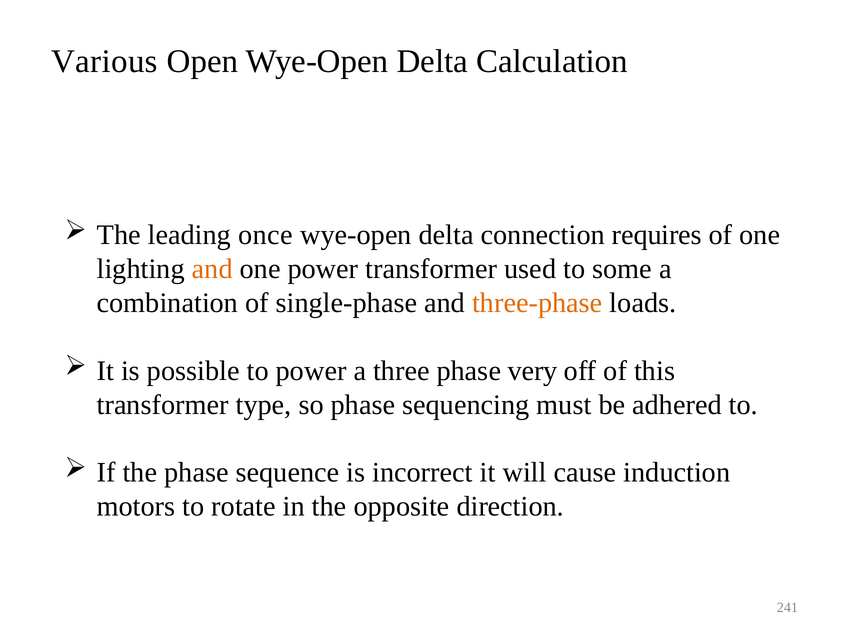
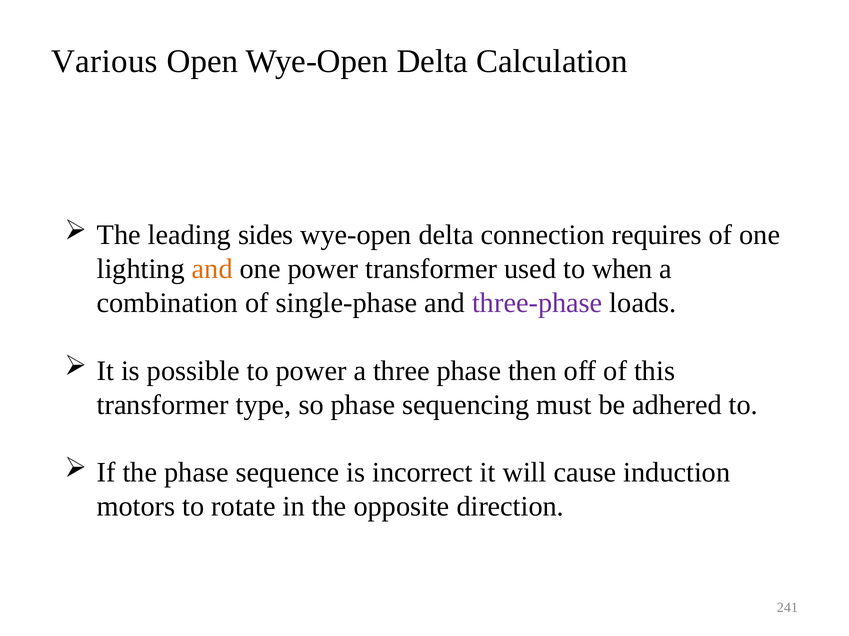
once: once -> sides (266, 235)
some: some -> when (622, 269)
three-phase colour: orange -> purple (537, 303)
very: very -> then (532, 371)
